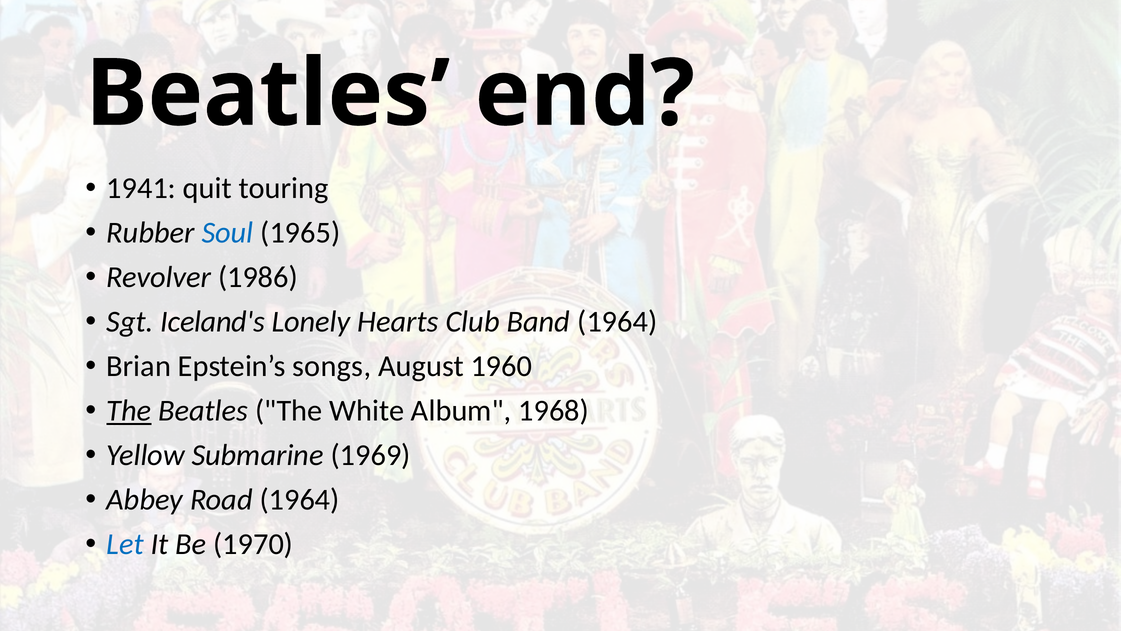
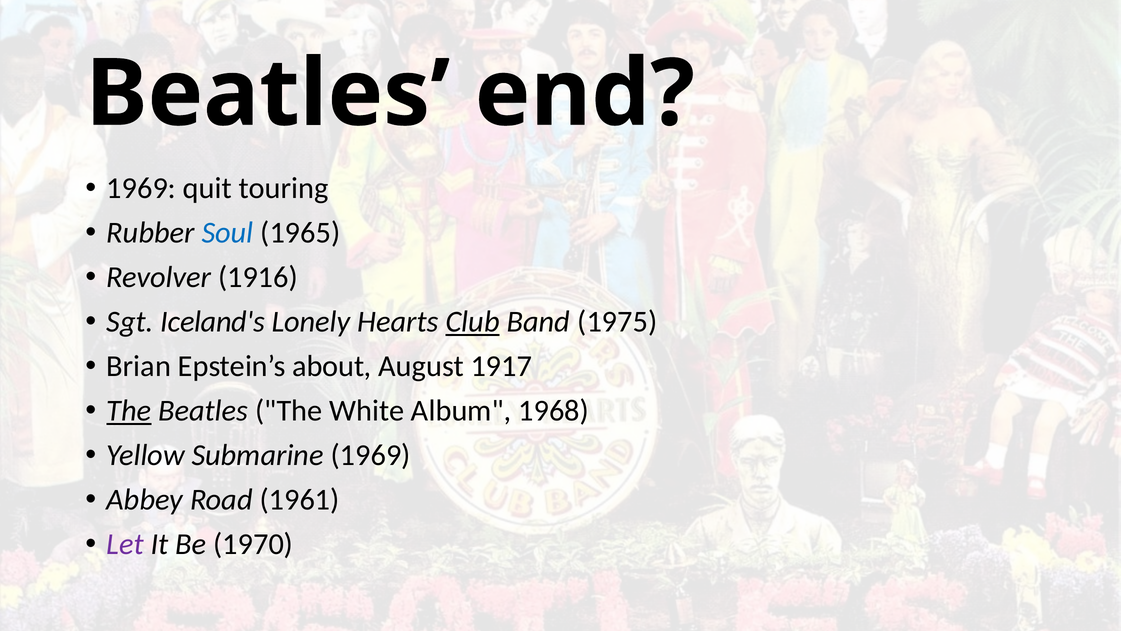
1941: 1941 -> 1969 (141, 188)
1986: 1986 -> 1916 (258, 277)
Club underline: none -> present (473, 322)
Band 1964: 1964 -> 1975 (617, 322)
songs: songs -> about (332, 366)
1960: 1960 -> 1917 (501, 366)
Road 1964: 1964 -> 1961 (300, 499)
Let colour: blue -> purple (125, 544)
